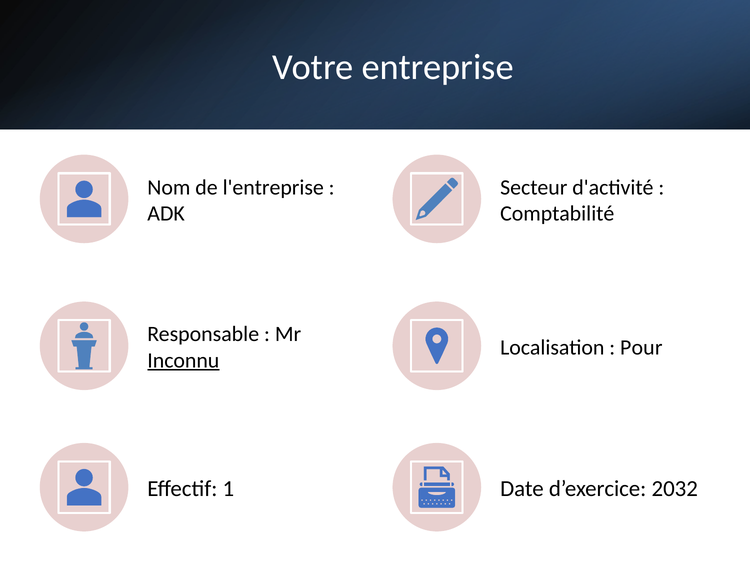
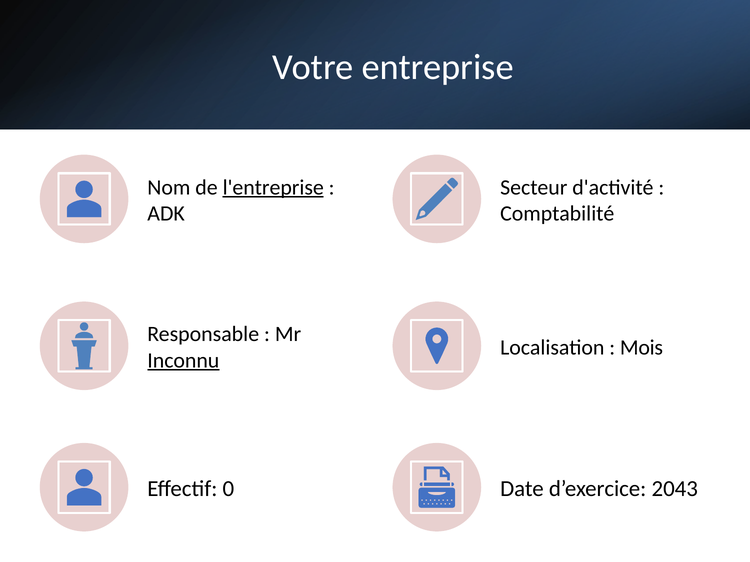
l'entreprise underline: none -> present (273, 187)
Pour: Pour -> Mois (641, 348)
1: 1 -> 0 (228, 489)
2032: 2032 -> 2043 (675, 489)
